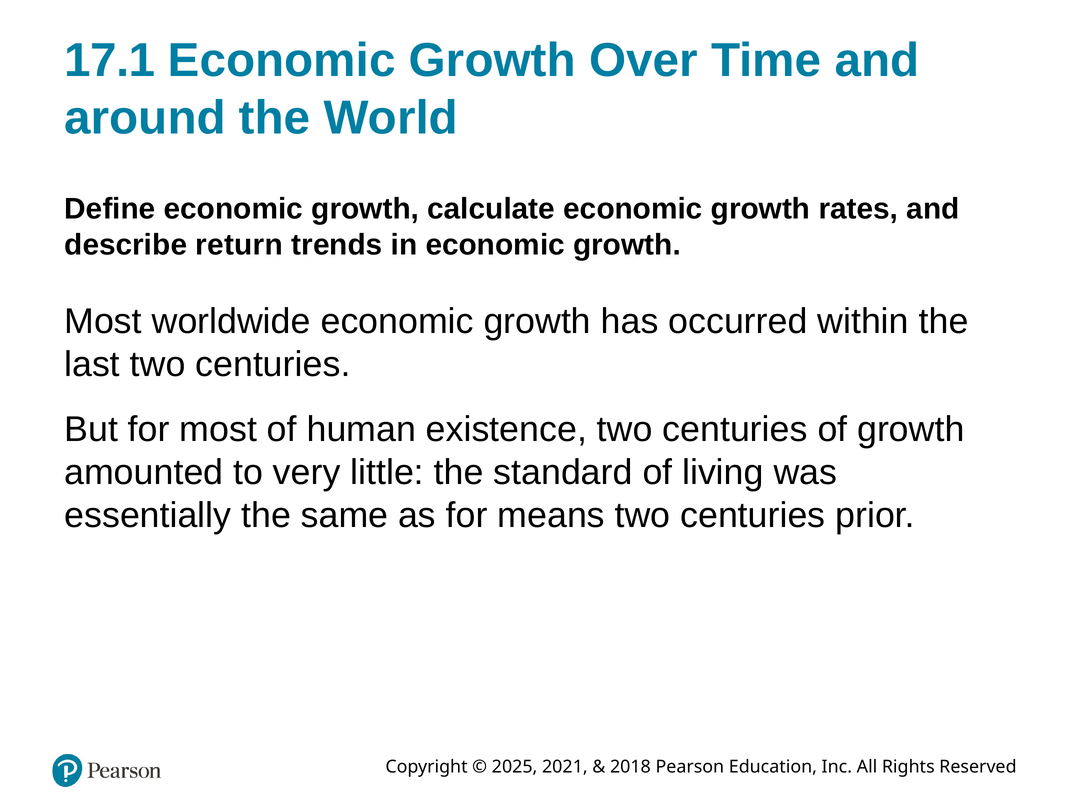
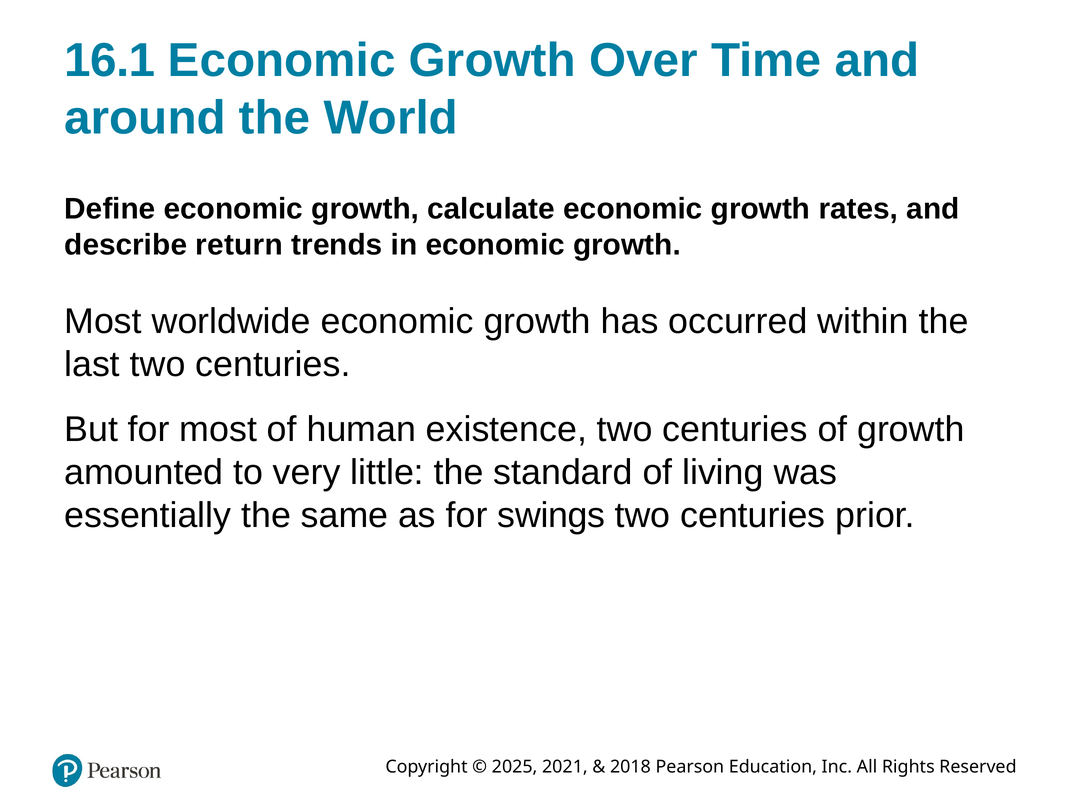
17.1: 17.1 -> 16.1 (110, 61)
means: means -> swings (551, 516)
